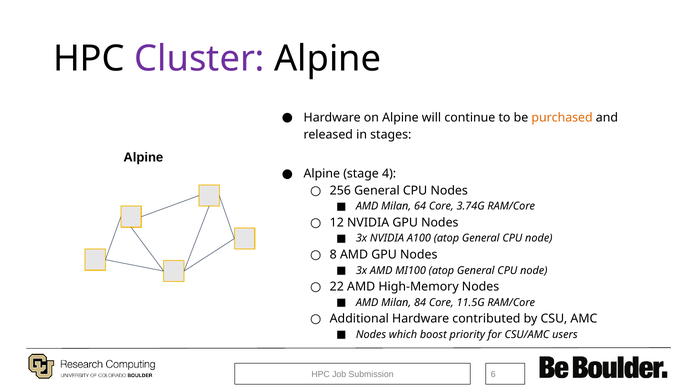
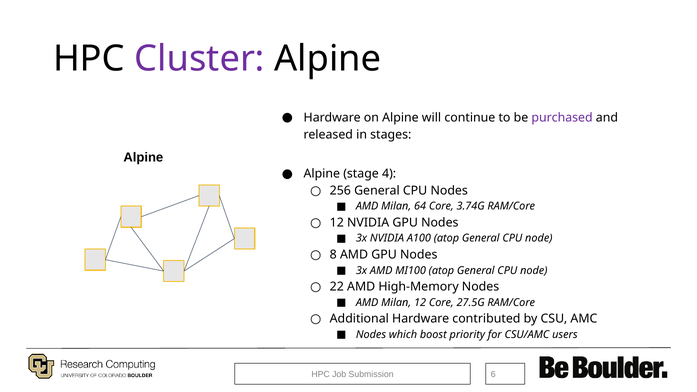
purchased colour: orange -> purple (562, 117)
Milan 84: 84 -> 12 (420, 303)
11.5G: 11.5G -> 27.5G (471, 303)
